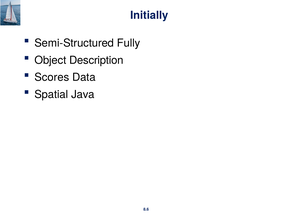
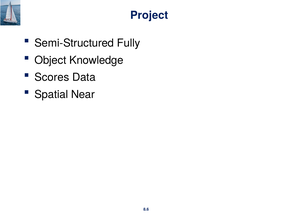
Initially: Initially -> Project (149, 15)
Description: Description -> Knowledge (96, 60)
Java: Java -> Near (83, 94)
